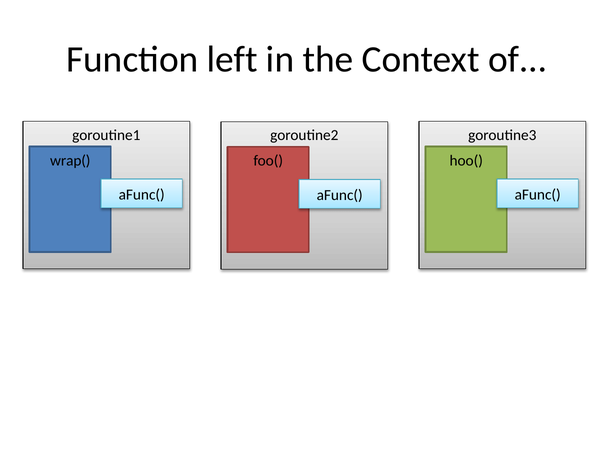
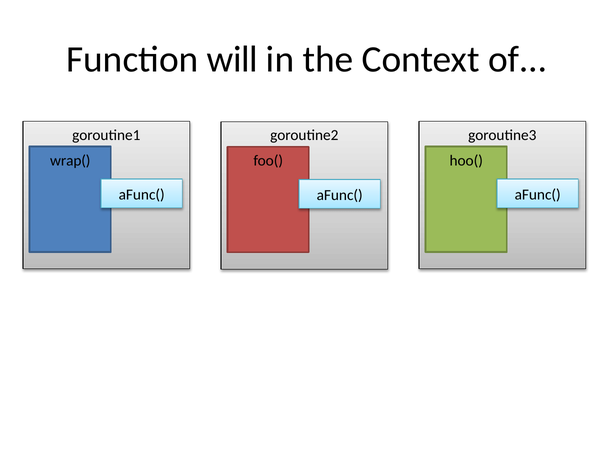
left: left -> will (232, 59)
